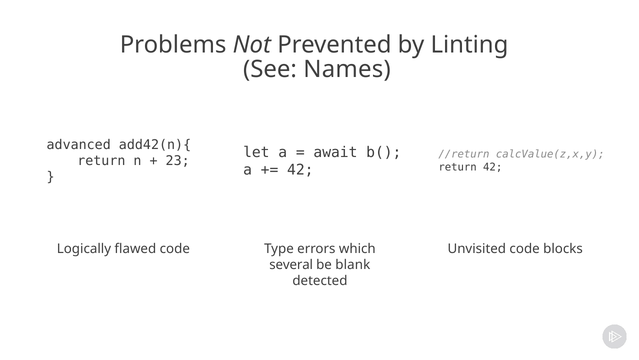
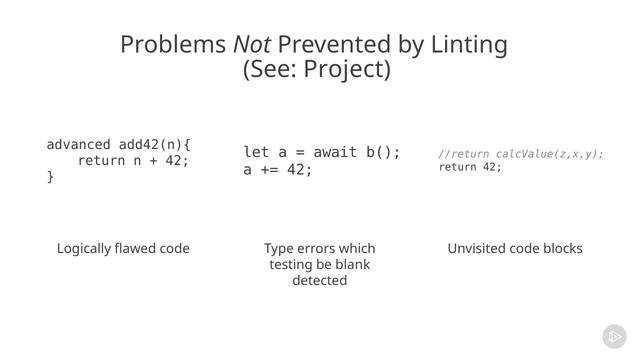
Names: Names -> Project (347, 69)
23: 23 -> 42 (178, 161)
several: several -> testing (291, 264)
